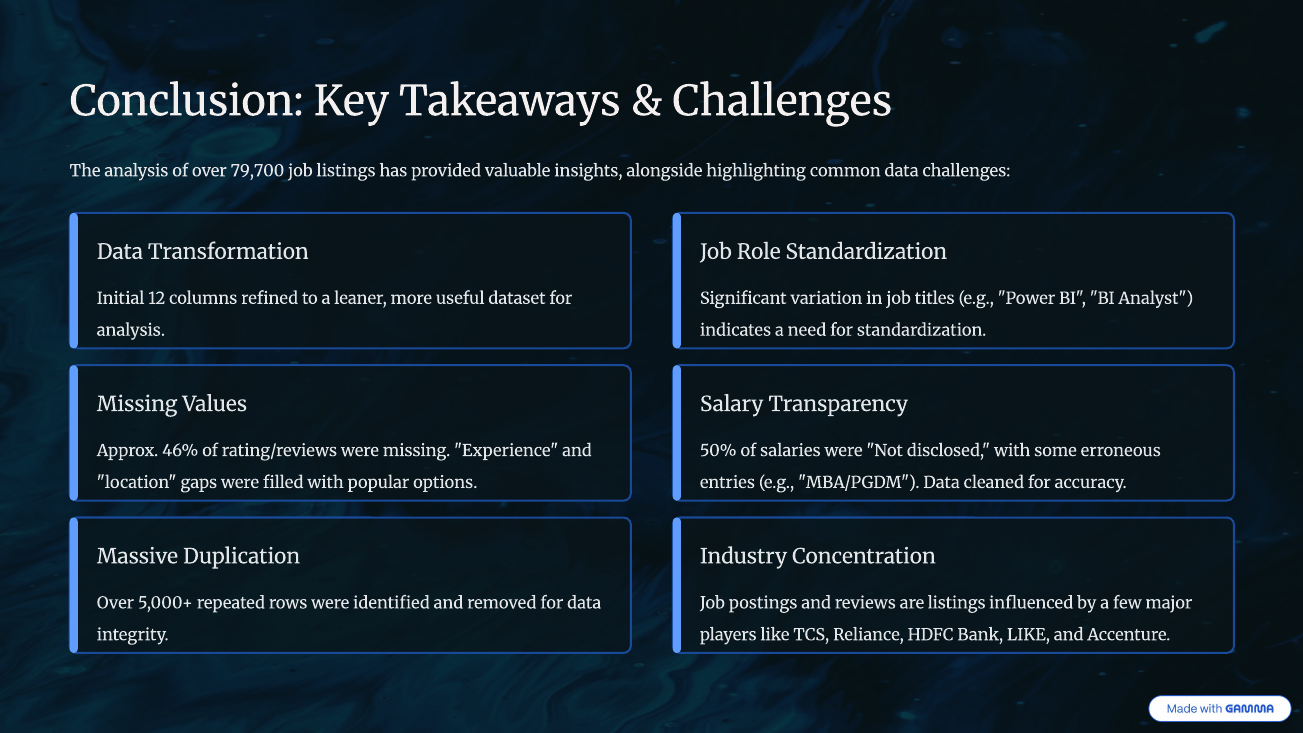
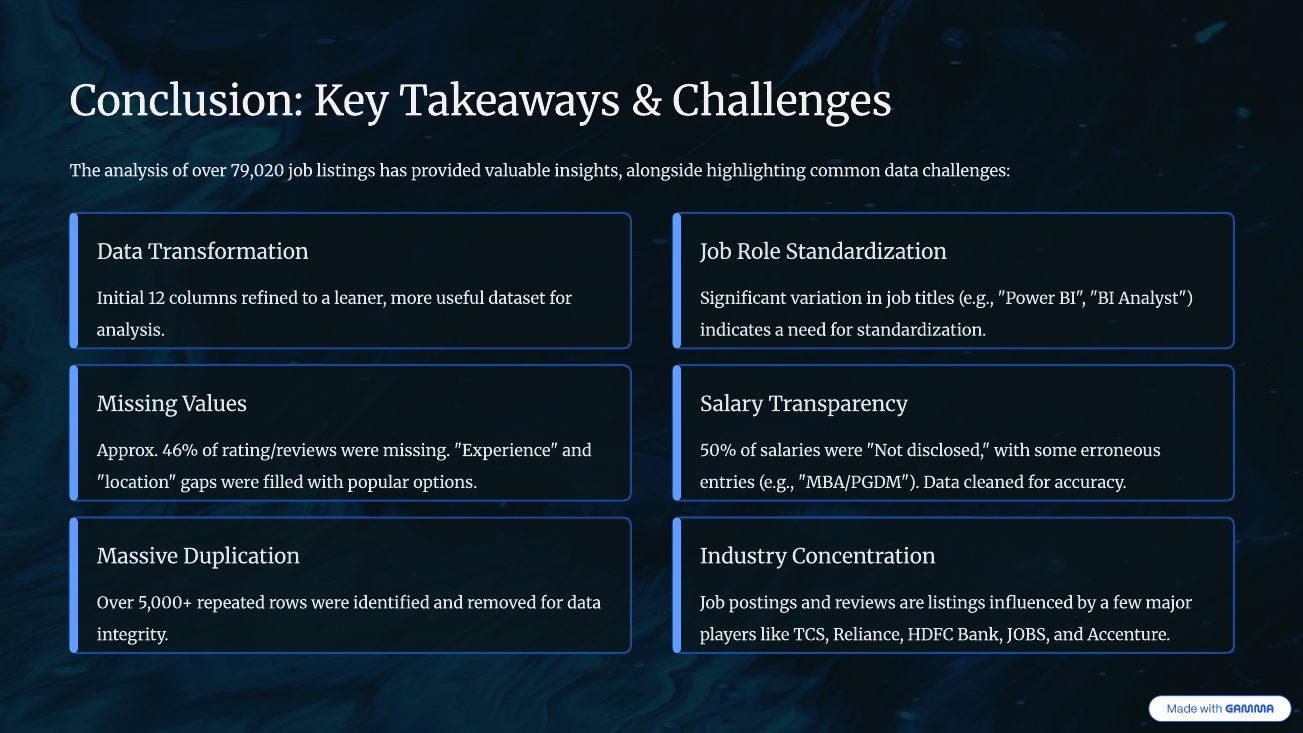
79,700: 79,700 -> 79,020 (257, 171)
Bank LIKE: LIKE -> JOBS (1028, 635)
